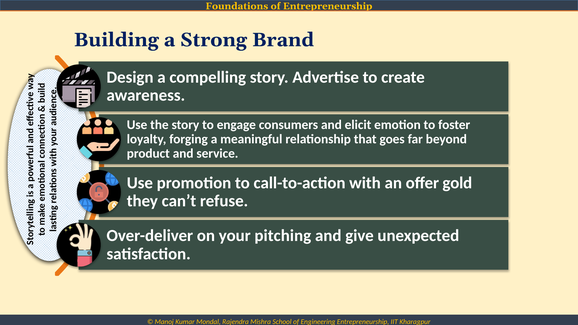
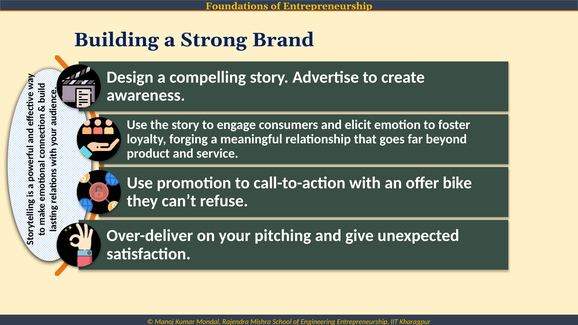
gold: gold -> bike (457, 183)
